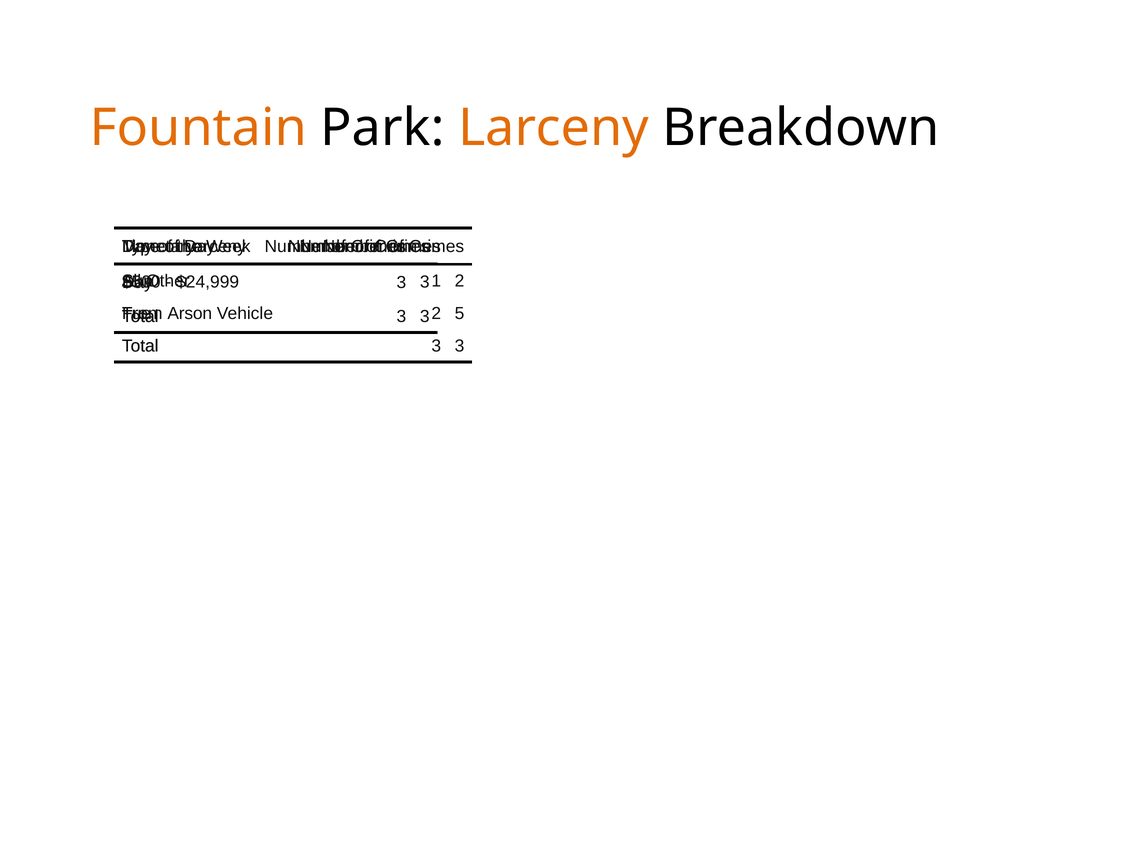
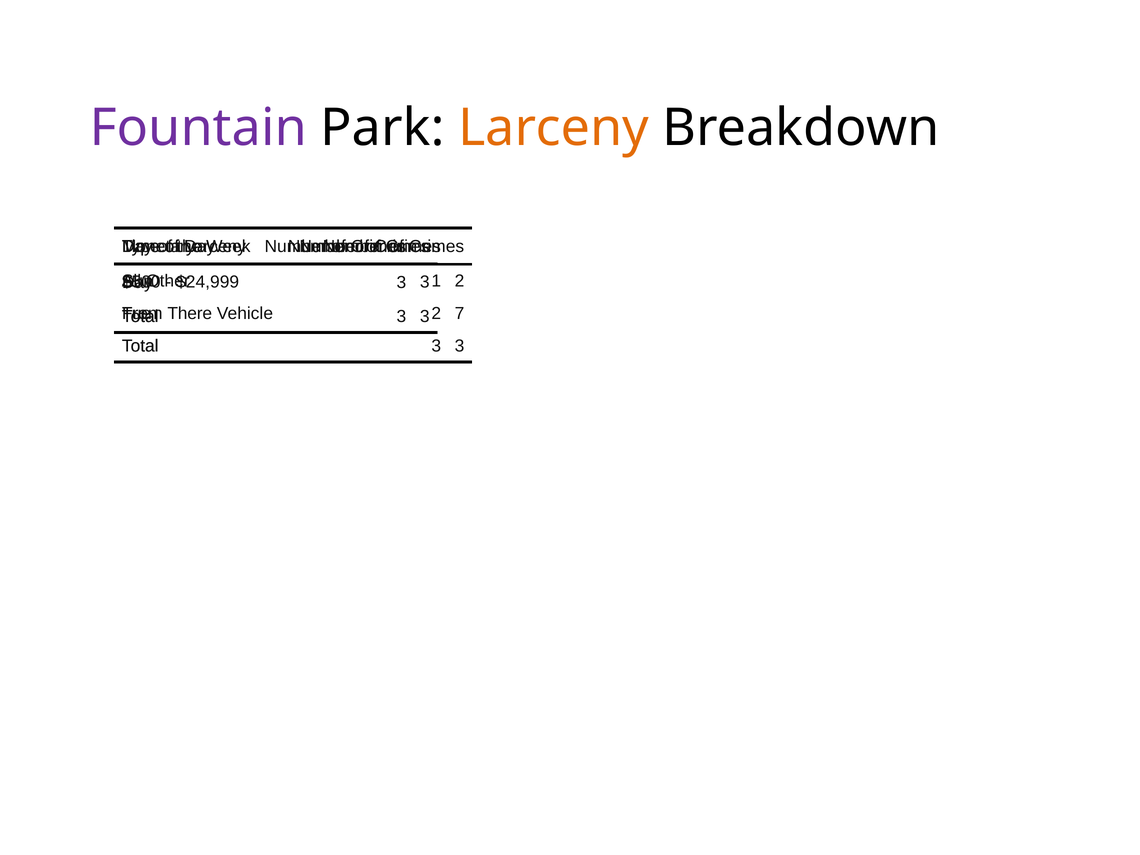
Fountain colour: orange -> purple (198, 128)
Arson: Arson -> There (190, 313)
5: 5 -> 7 (460, 313)
